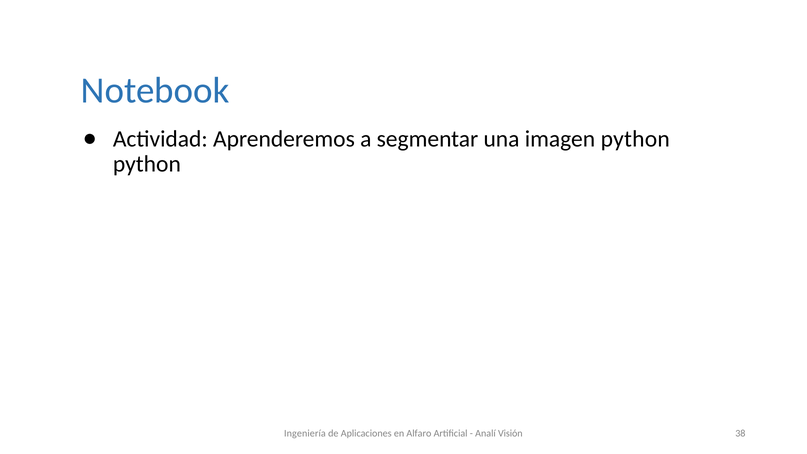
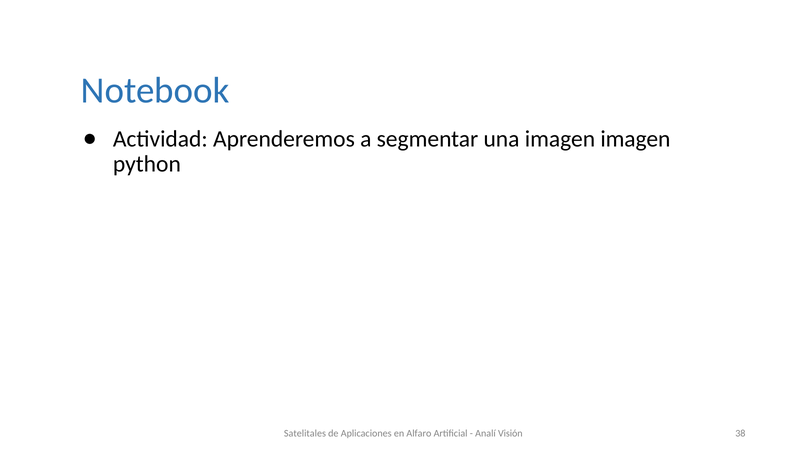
imagen python: python -> imagen (635, 139)
Ingeniería: Ingeniería -> Satelitales (305, 433)
